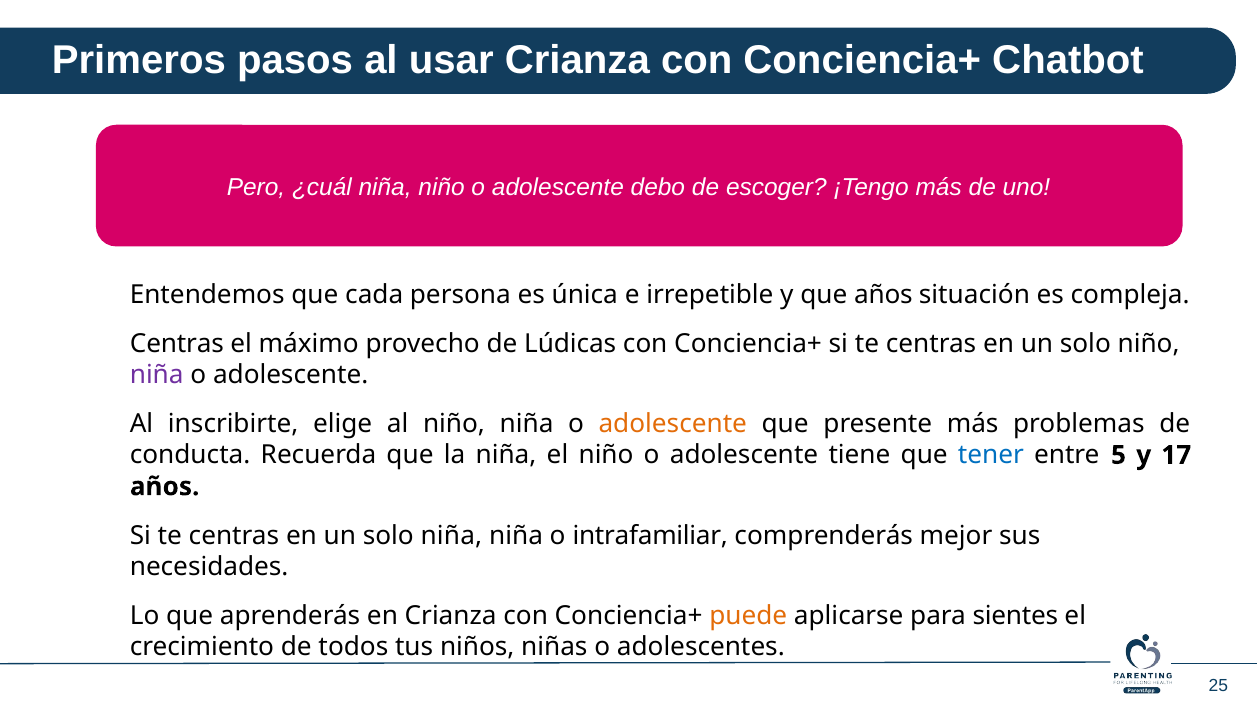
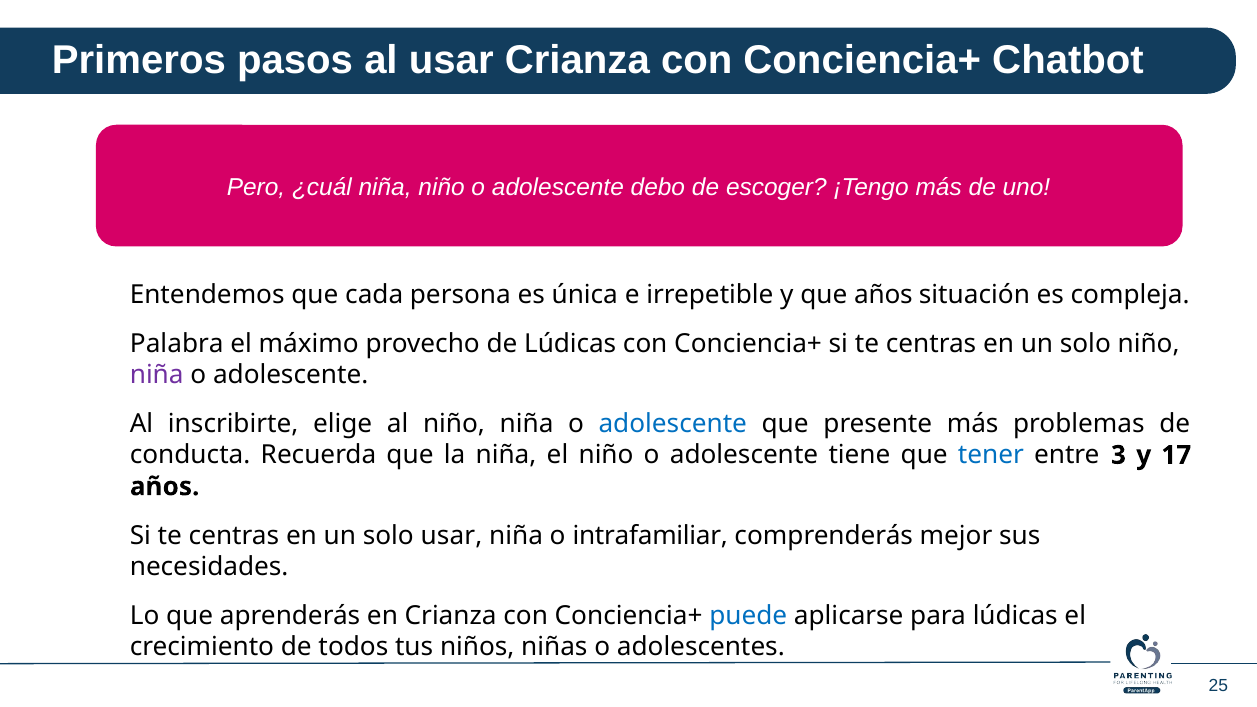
Centras: Centras -> Palabra (177, 343)
adolescente colour: orange -> blue (673, 424)
5: 5 -> 3 (1118, 455)
solo niña: niña -> usar (451, 536)
puede colour: orange -> blue (748, 616)
para sientes: sientes -> lúdicas (1015, 616)
